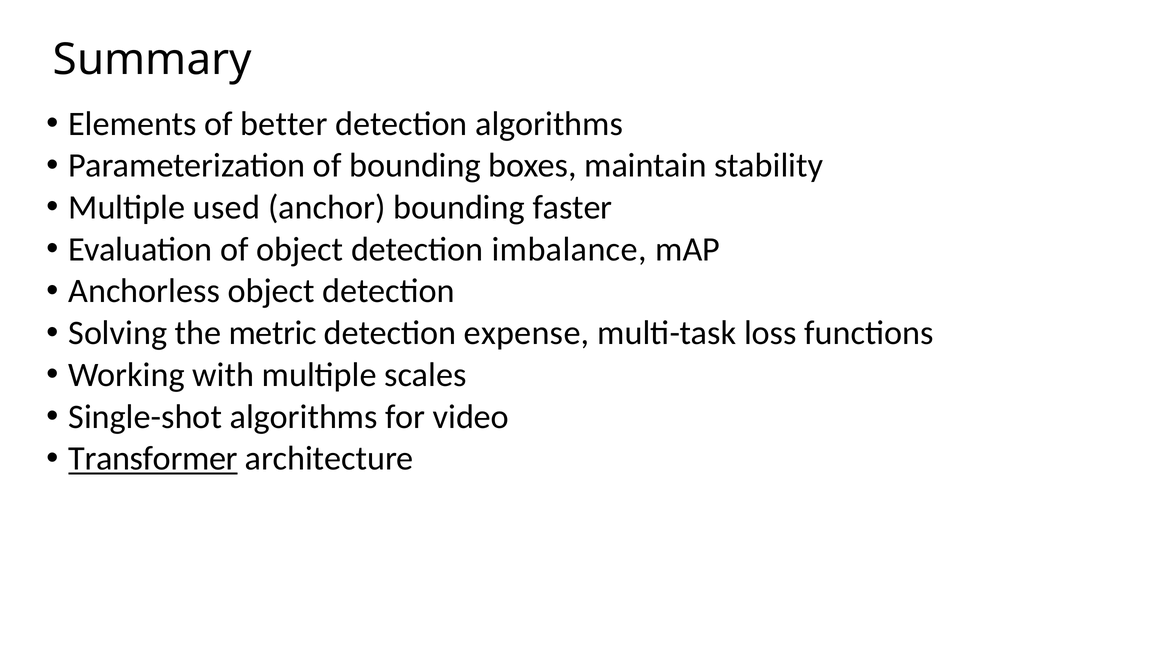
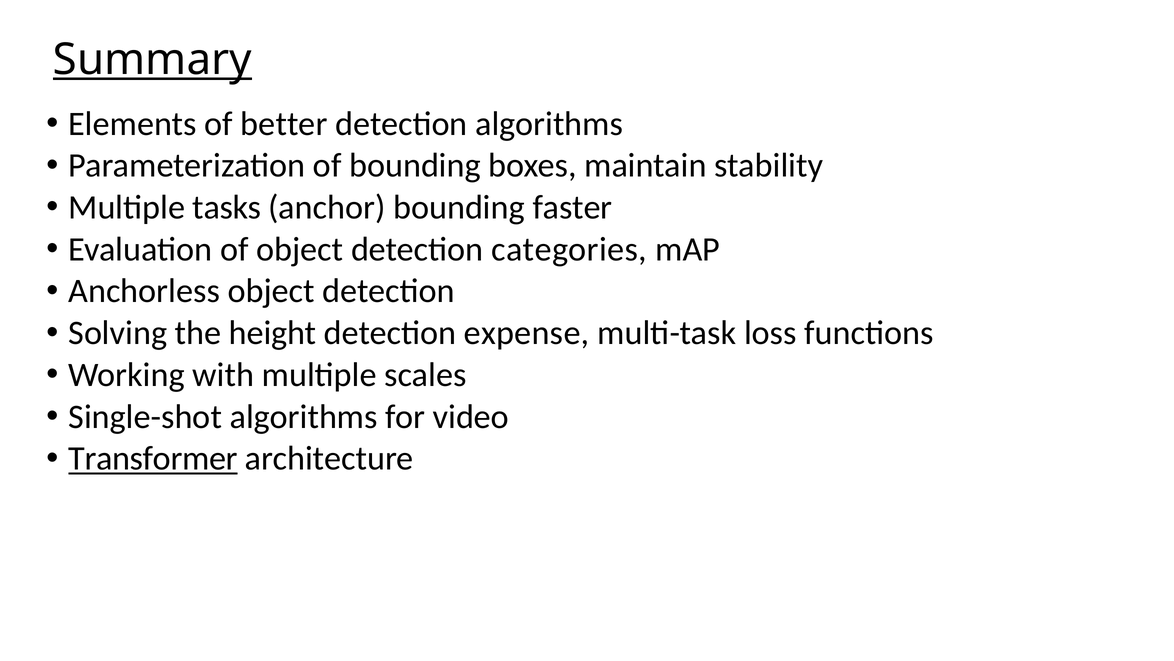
Summary underline: none -> present (152, 60)
used: used -> tasks (227, 207)
imbalance: imbalance -> categories (569, 249)
metric: metric -> height (273, 333)
